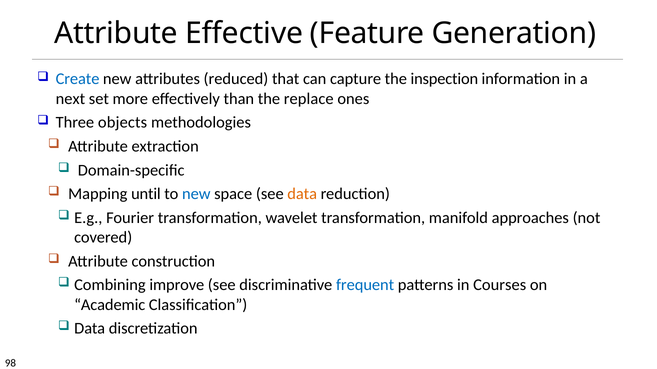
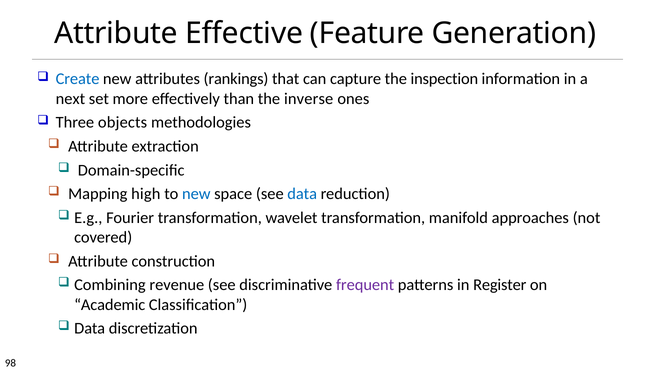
reduced: reduced -> rankings (236, 79)
replace: replace -> inverse (309, 99)
until: until -> high (146, 194)
data colour: orange -> blue (302, 194)
improve: improve -> revenue (177, 285)
frequent colour: blue -> purple (365, 285)
Courses: Courses -> Register (500, 285)
